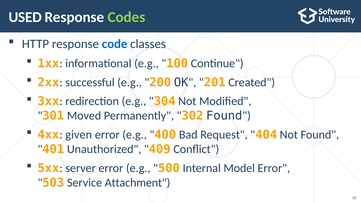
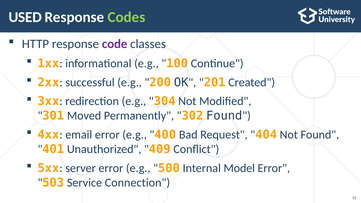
code colour: blue -> purple (115, 44)
given: given -> email (79, 135)
Attachment: Attachment -> Connection (137, 183)
